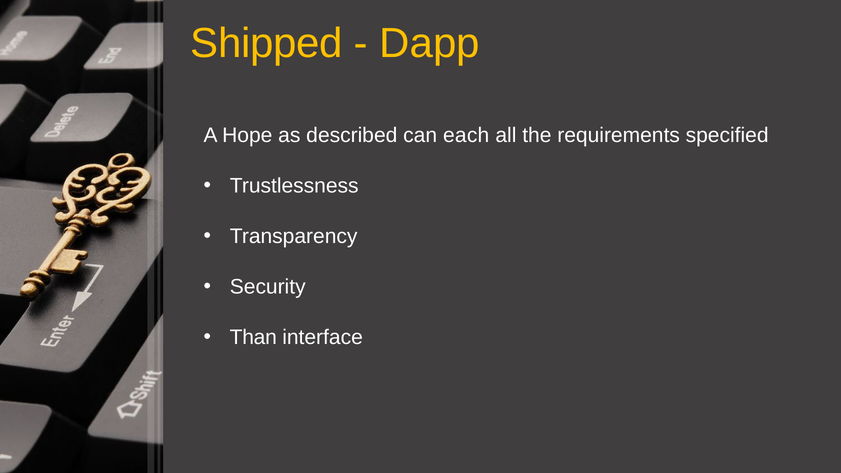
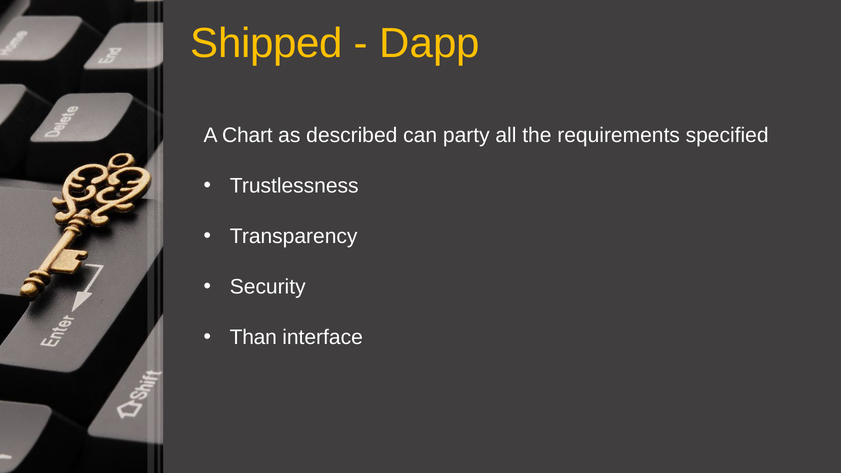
Hope: Hope -> Chart (247, 136)
each: each -> party (466, 136)
